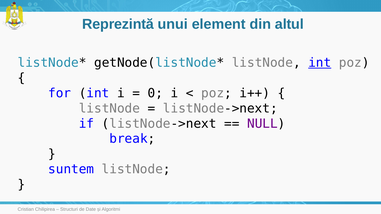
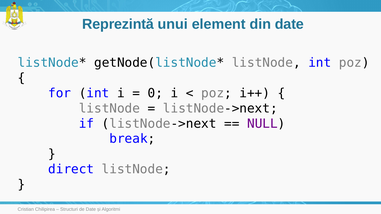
din altul: altul -> date (289, 24)
int underline: present -> none (320, 63)
suntem: suntem -> direct (71, 169)
